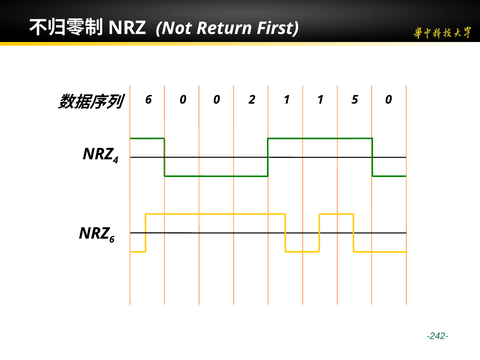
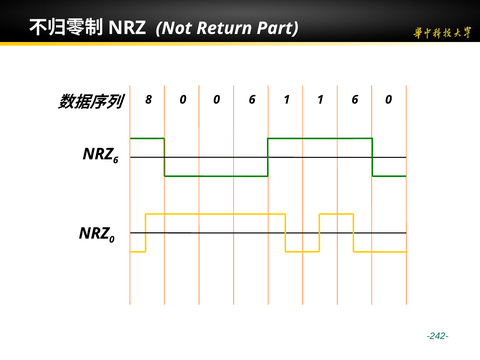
First: First -> Part (278, 28)
6: 6 -> 8 (148, 100)
0 2: 2 -> 6 (252, 100)
1 5: 5 -> 6 (355, 100)
4: 4 -> 6 (116, 160)
6: 6 -> 0 (112, 240)
